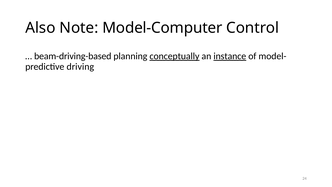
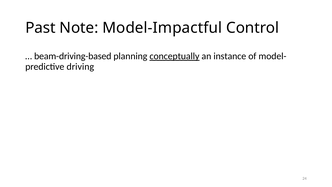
Also: Also -> Past (40, 28)
Model-Computer: Model-Computer -> Model-Impactful (162, 28)
instance underline: present -> none (230, 56)
